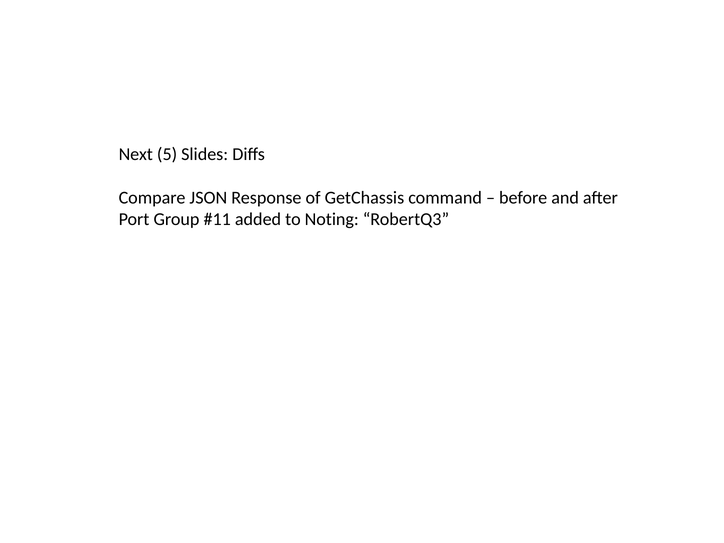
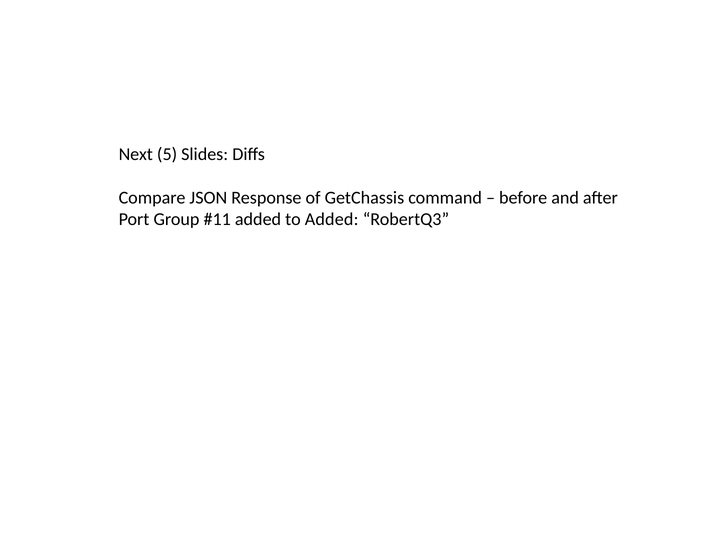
to Noting: Noting -> Added (332, 220)
